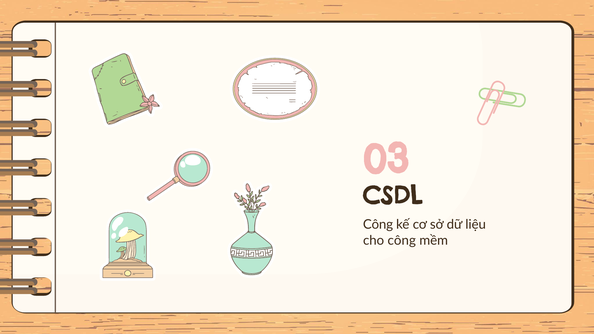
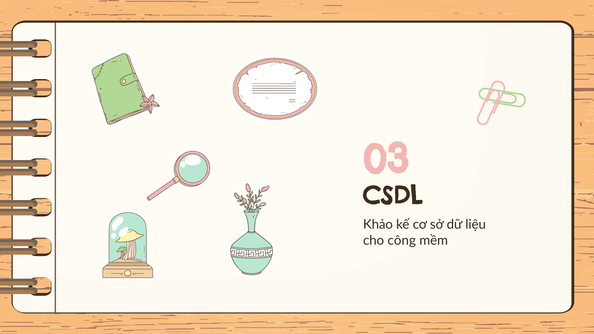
Công: Công -> Khảo (378, 225)
